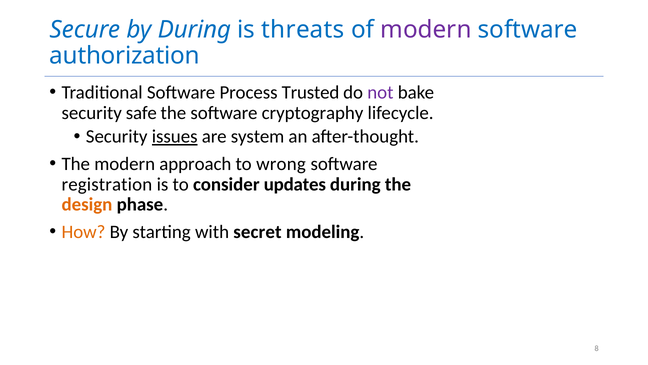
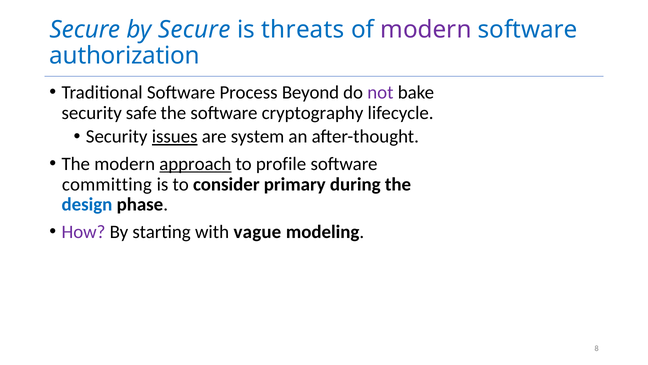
by During: During -> Secure (194, 29)
Trusted: Trusted -> Beyond (310, 92)
approach underline: none -> present (195, 164)
wrong: wrong -> profile (281, 164)
registration: registration -> committing (107, 184)
updates: updates -> primary (295, 184)
design colour: orange -> blue (87, 204)
How colour: orange -> purple (83, 232)
secret: secret -> vague (257, 232)
